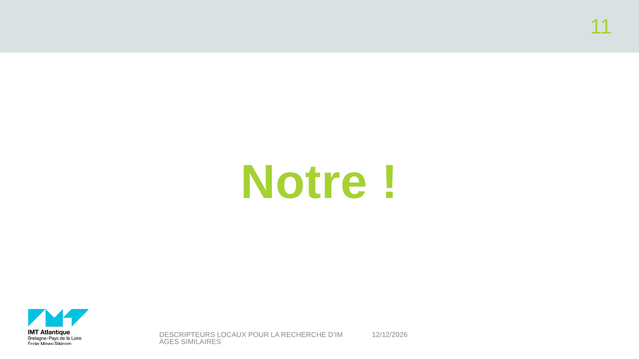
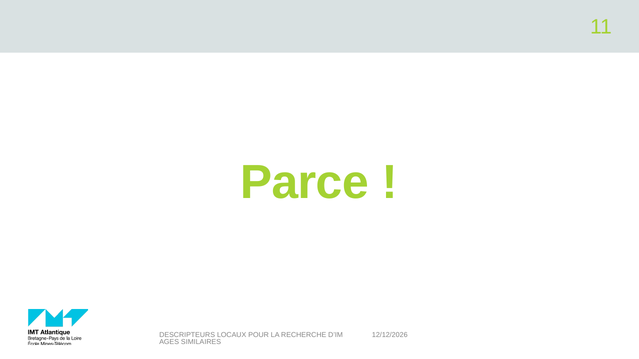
Notre: Notre -> Parce (304, 183)
